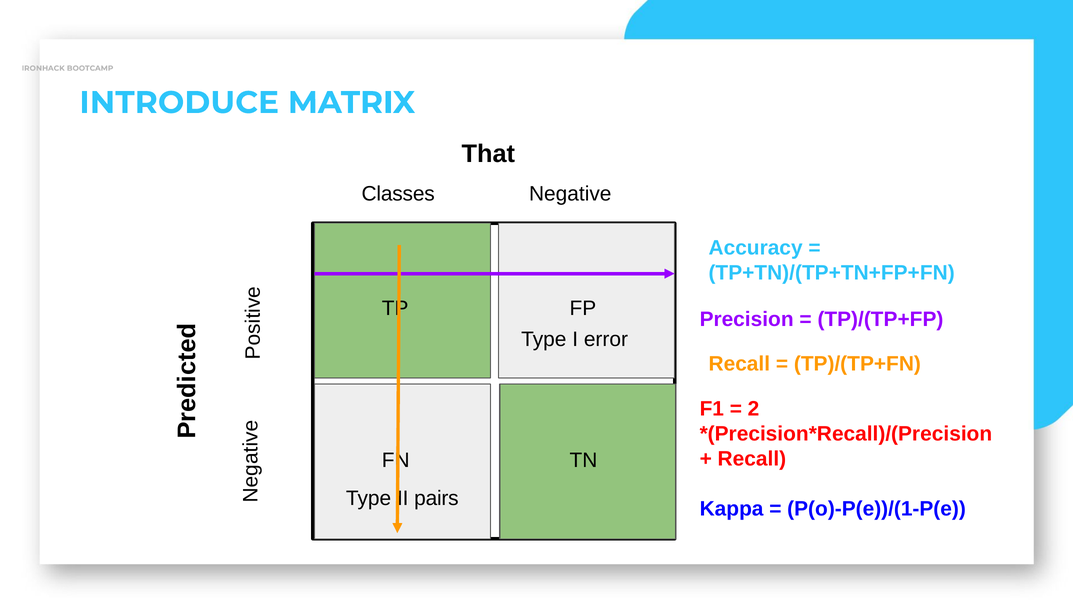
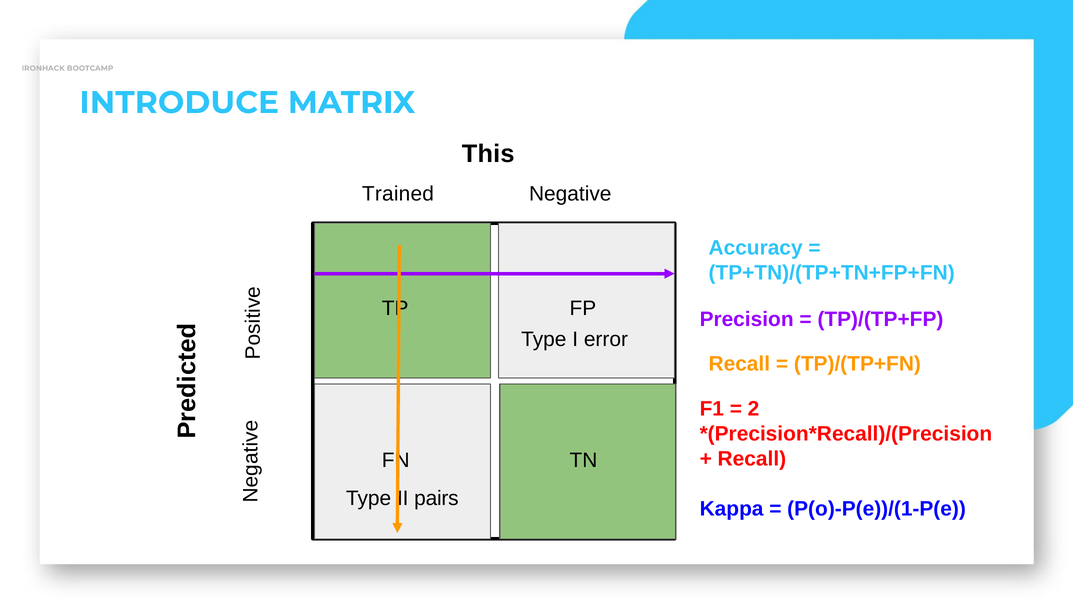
That: That -> This (488, 154)
Classes: Classes -> Trained (398, 194)
